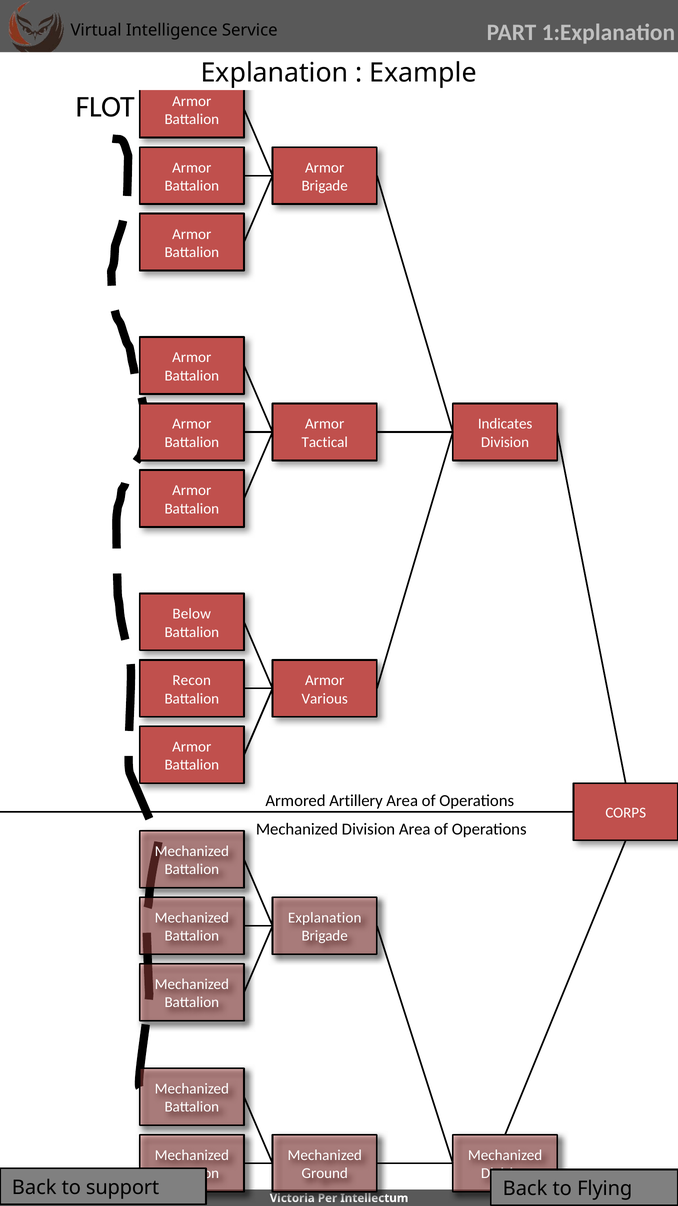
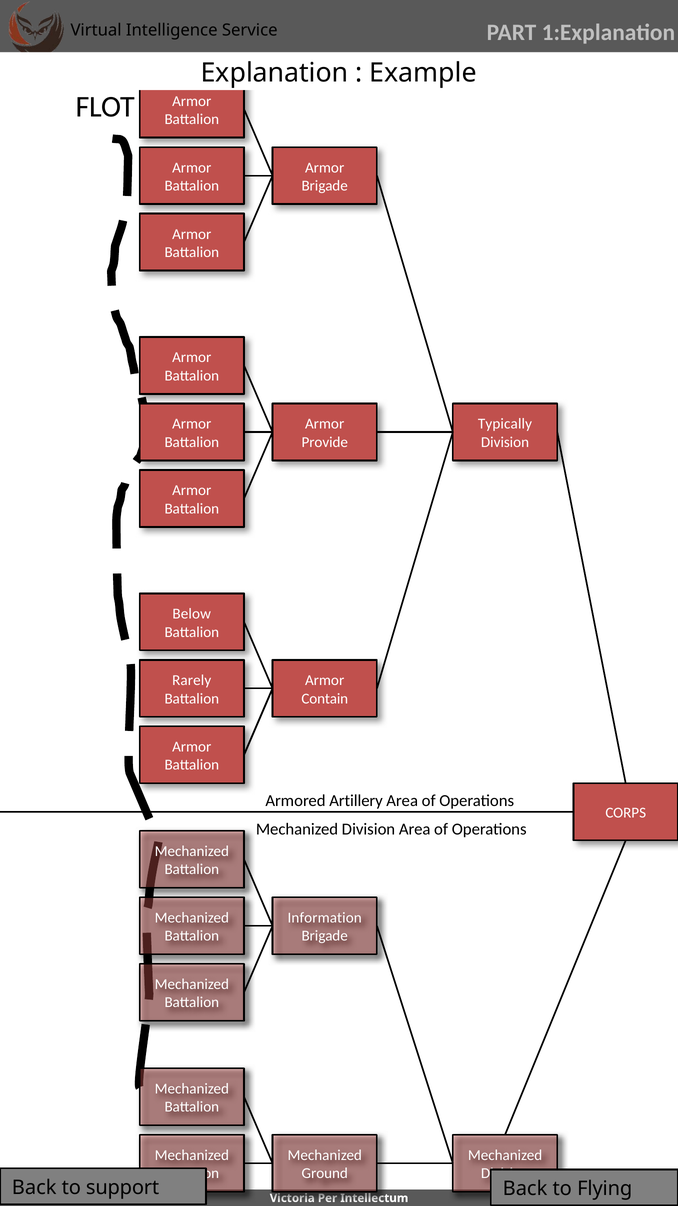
Indicates: Indicates -> Typically (505, 424)
Tactical: Tactical -> Provide (325, 442)
Recon: Recon -> Rarely (192, 680)
Various: Various -> Contain (325, 698)
Explanation: Explanation -> Information (325, 917)
